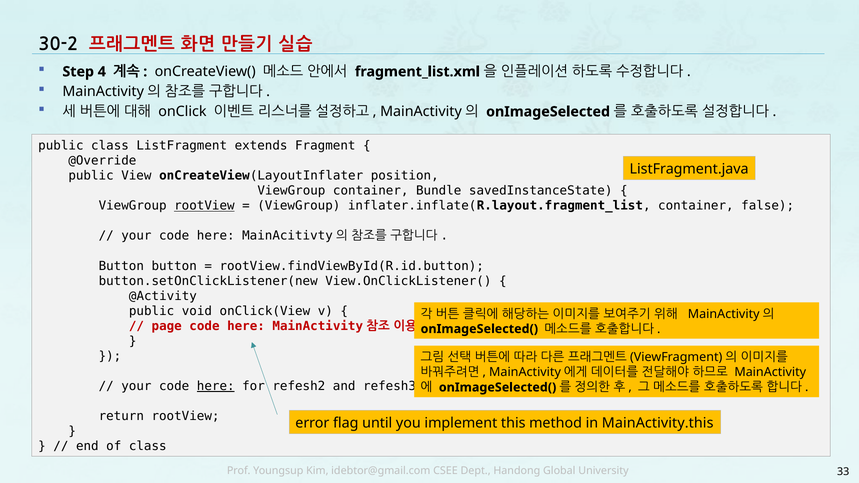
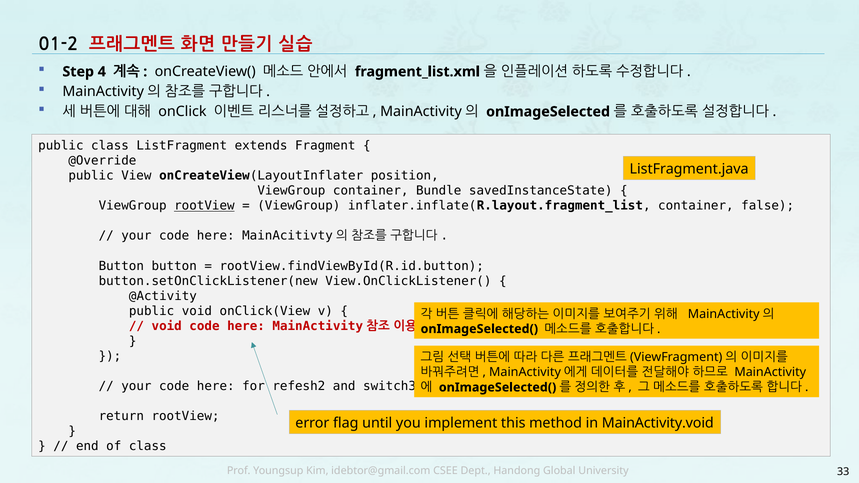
30-2: 30-2 -> 01-2 (58, 44)
page: page -> void (167, 326)
here underline: present -> none (216, 386)
refesh3: refesh3 -> switch3 (390, 386)
MainActivity.this: MainActivity.this -> MainActivity.void (658, 423)
